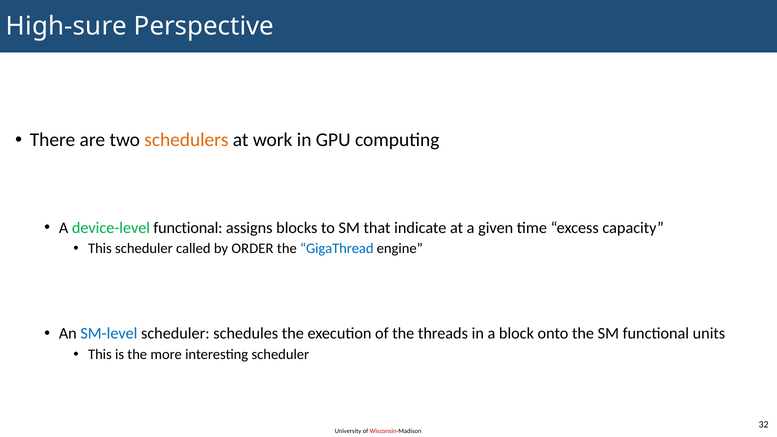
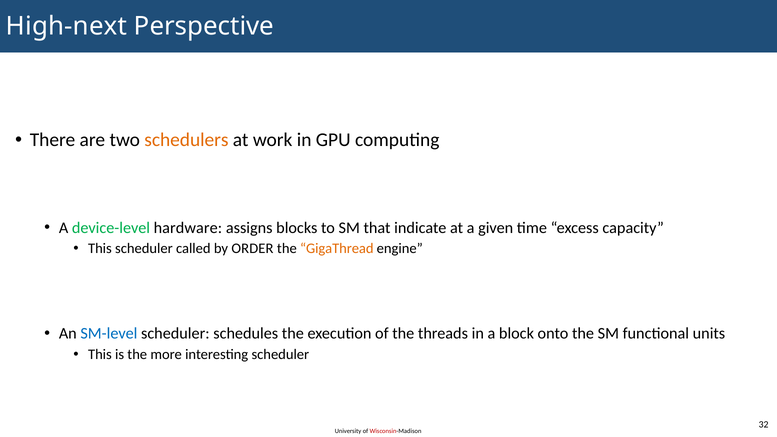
High-sure: High-sure -> High-next (66, 26)
device-level functional: functional -> hardware (188, 228)
GigaThread colour: blue -> orange (337, 248)
